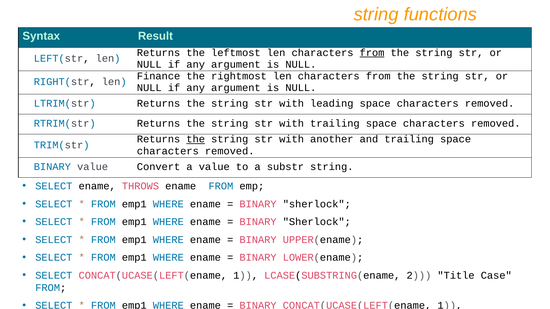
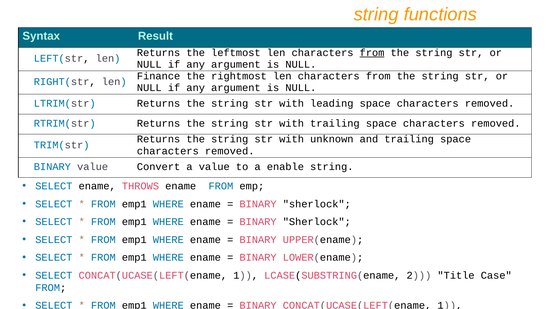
the underline: present -> none (196, 139)
another: another -> unknown (332, 139)
substr: substr -> enable (285, 167)
